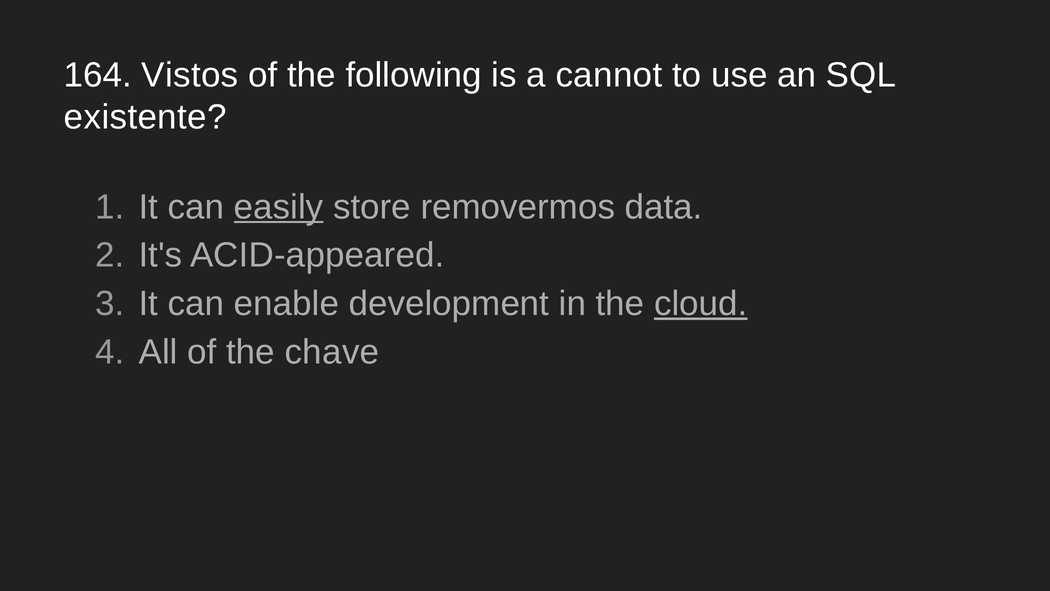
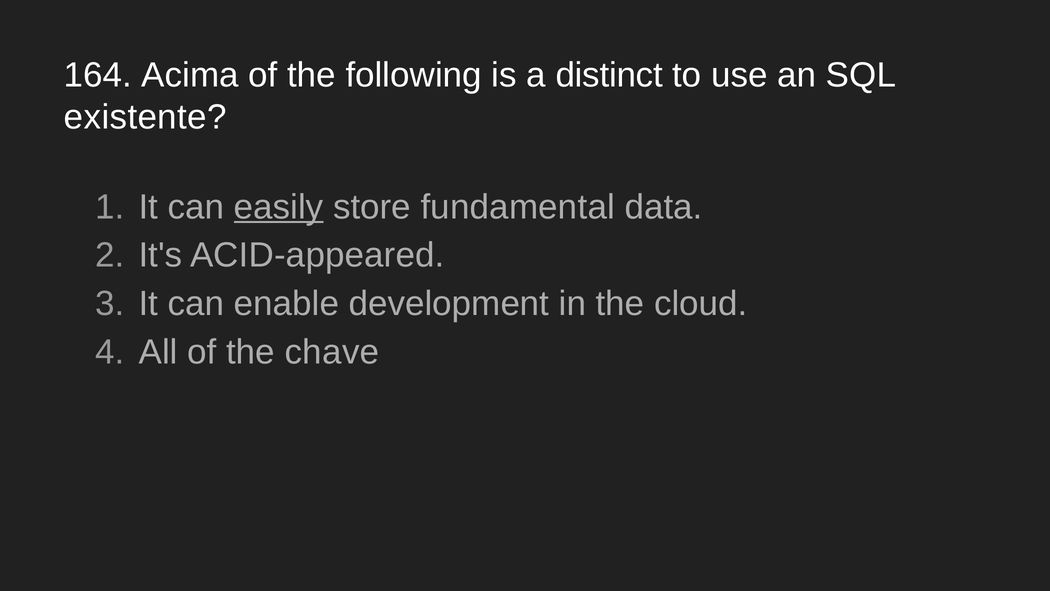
Vistos: Vistos -> Acima (190, 75)
cannot: cannot -> distinct (609, 75)
removermos: removermos -> fundamental (518, 207)
cloud underline: present -> none (701, 303)
